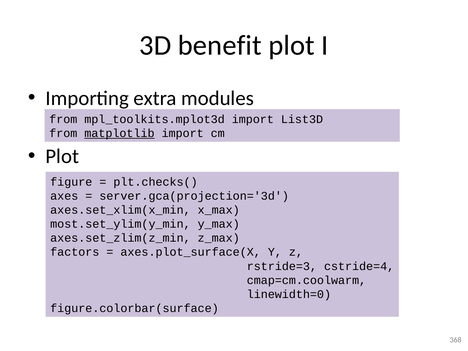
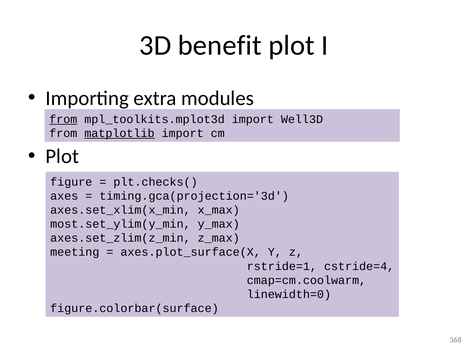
from underline: none -> present (63, 119)
List3D: List3D -> Well3D (302, 119)
server.gca(projection='3d: server.gca(projection='3d -> timing.gca(projection='3d (194, 196)
factors: factors -> meeting (75, 252)
rstride=3: rstride=3 -> rstride=1 (282, 266)
